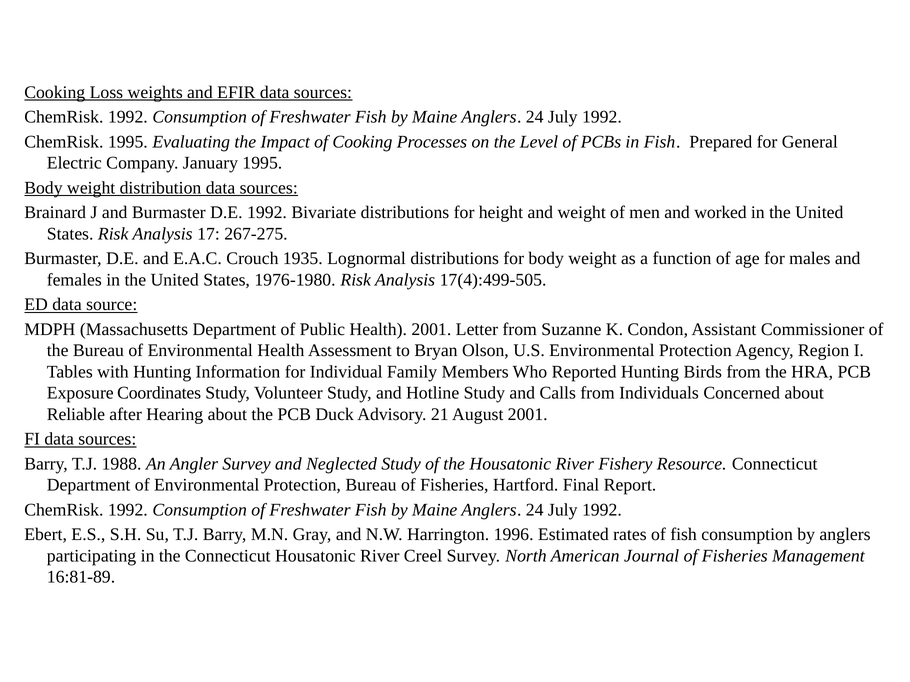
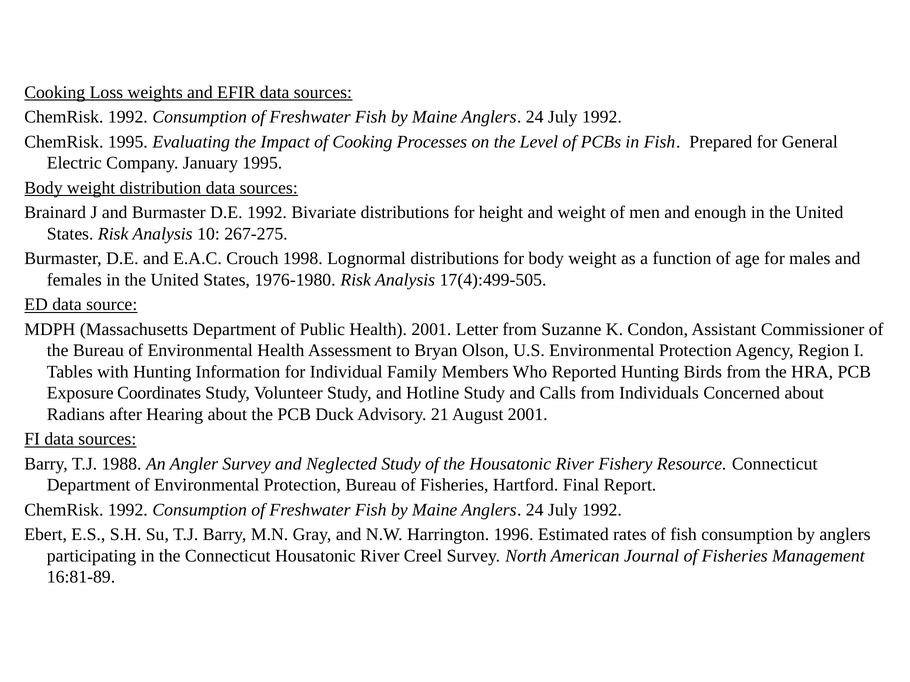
worked: worked -> enough (720, 213)
17: 17 -> 10 (208, 234)
1935: 1935 -> 1998 (303, 259)
Reliable: Reliable -> Radians (76, 415)
